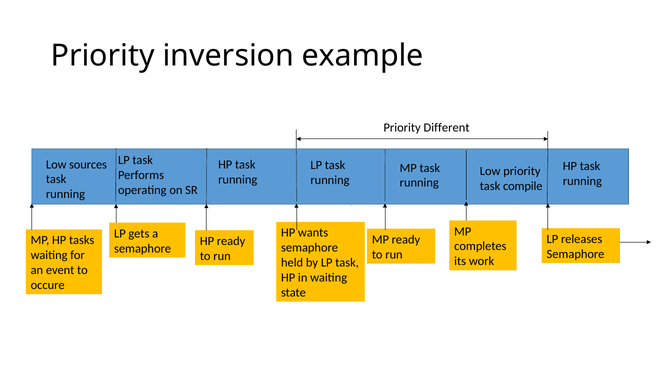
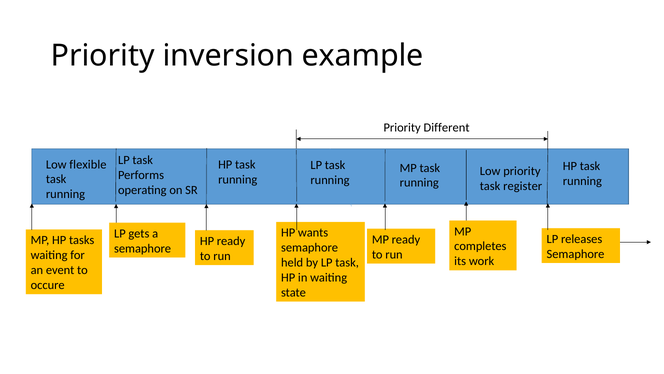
sources: sources -> flexible (88, 164)
compile: compile -> register (523, 186)
